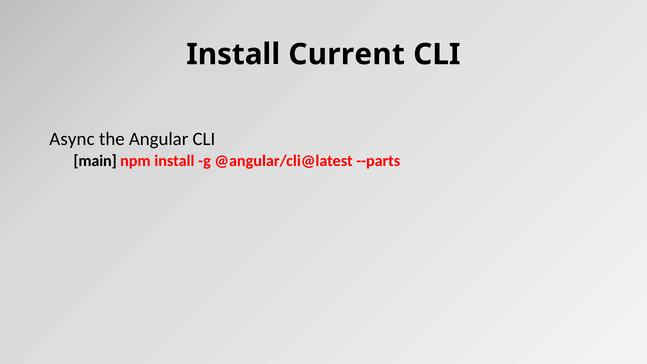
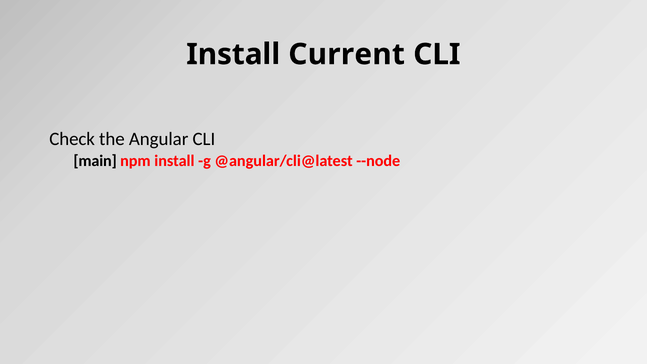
Async: Async -> Check (72, 139)
--parts: --parts -> --node (378, 161)
